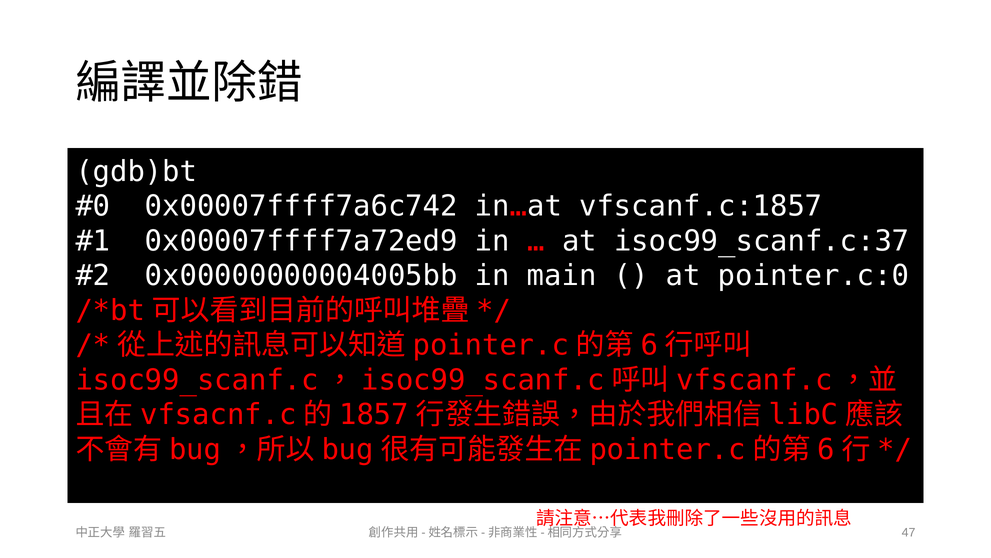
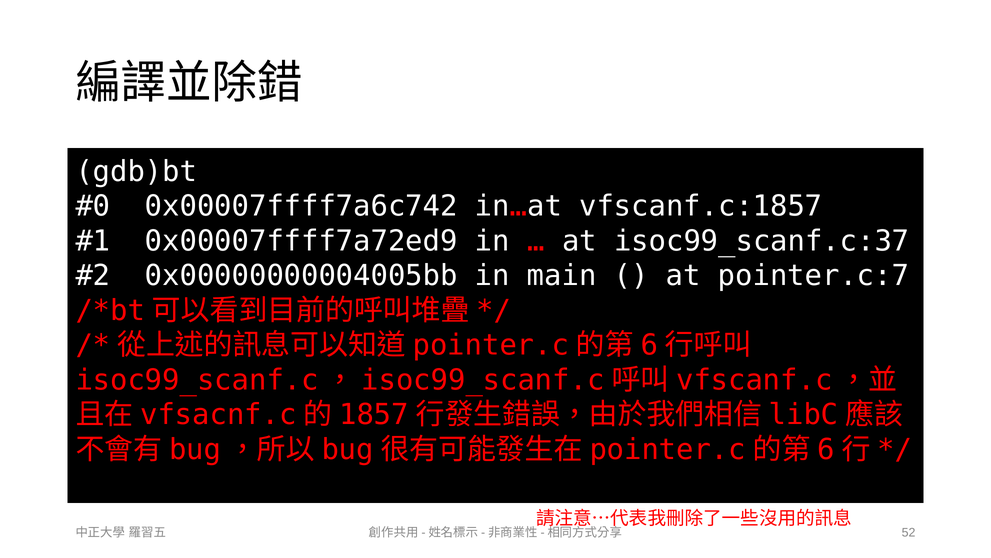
pointer.c:0: pointer.c:0 -> pointer.c:7 (813, 276)
47: 47 -> 52 (909, 532)
